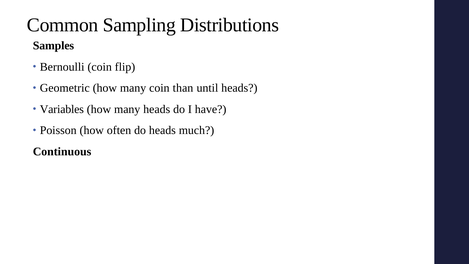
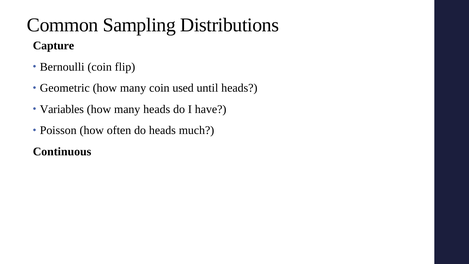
Samples: Samples -> Capture (53, 46)
than: than -> used (183, 88)
